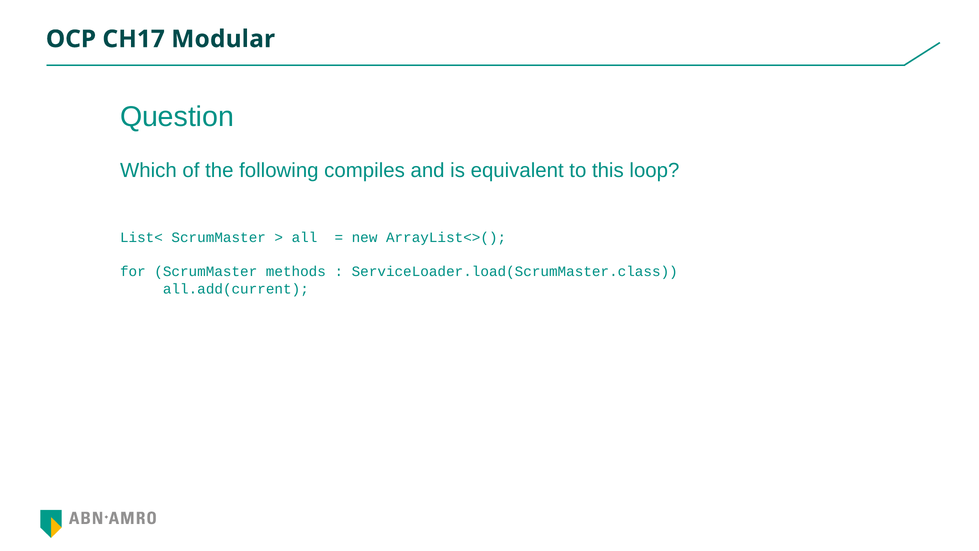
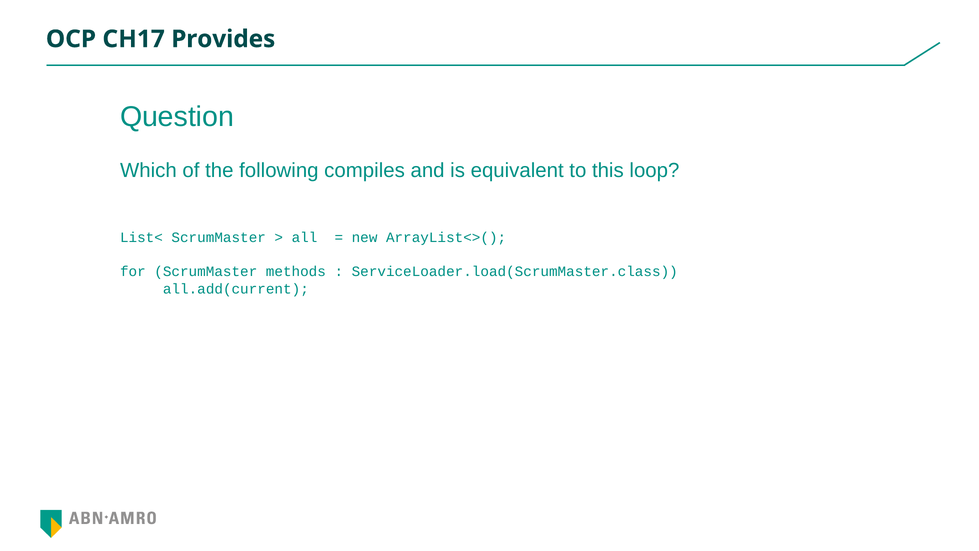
Modular: Modular -> Provides (223, 39)
